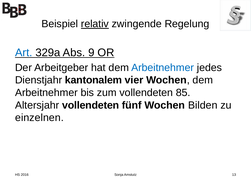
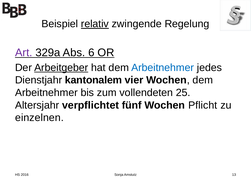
Art colour: blue -> purple (24, 53)
9: 9 -> 6 (91, 53)
Arbeitgeber underline: none -> present (61, 68)
85: 85 -> 25 (183, 93)
Altersjahr vollendeten: vollendeten -> verpflichtet (91, 105)
Bilden: Bilden -> Pflicht (203, 105)
